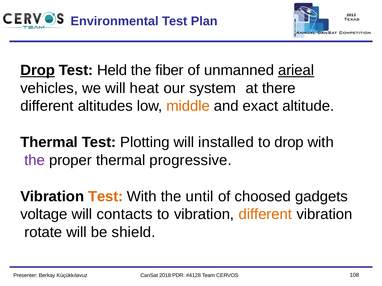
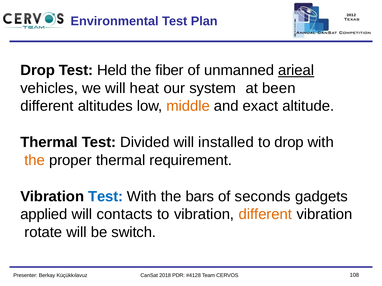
Drop underline: present -> none (38, 70)
there: there -> been (279, 88)
Plotting: Plotting -> Divided (145, 143)
the colour: purple -> orange (35, 160)
progressive: progressive -> requirement (191, 160)
Test colour: orange -> blue (106, 197)
until: until -> bars (200, 197)
choosed: choosed -> seconds (263, 197)
voltage: voltage -> applied (44, 215)
shield: shield -> switch (134, 233)
